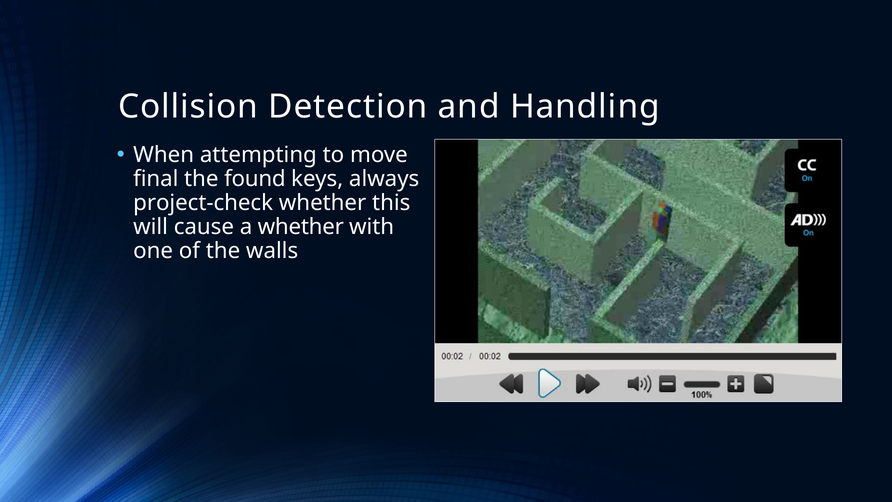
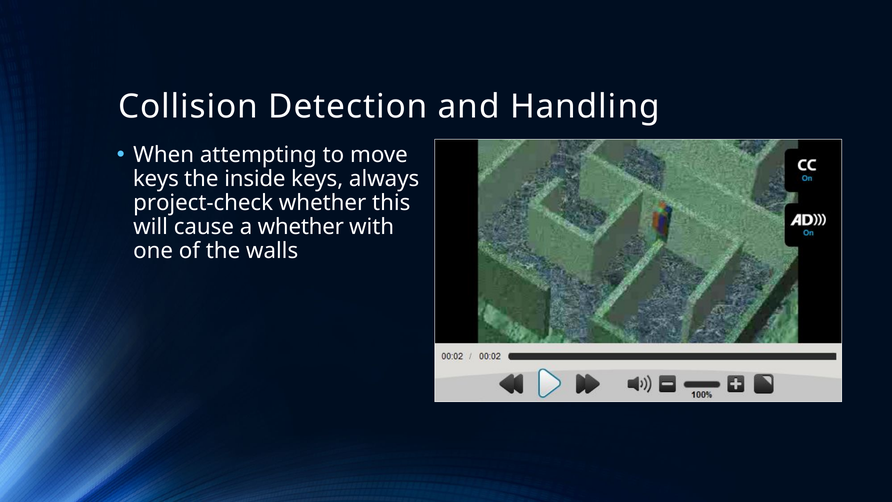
final: final -> keys (156, 179)
found: found -> inside (255, 179)
